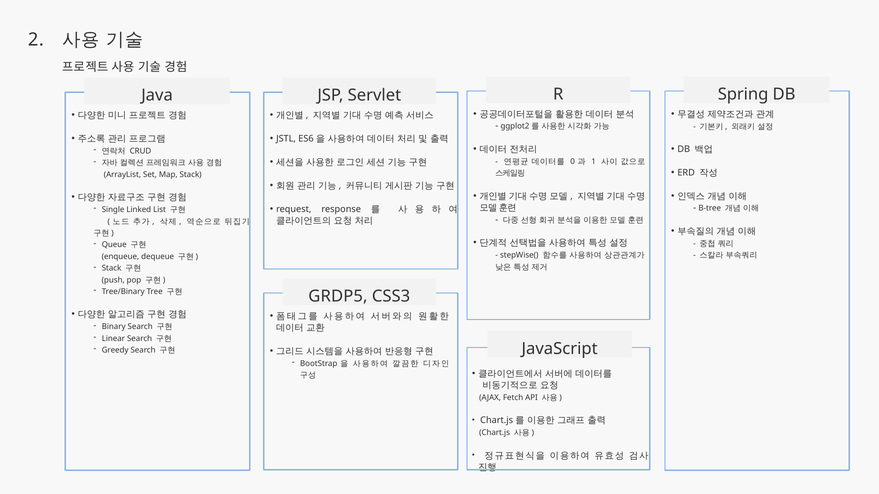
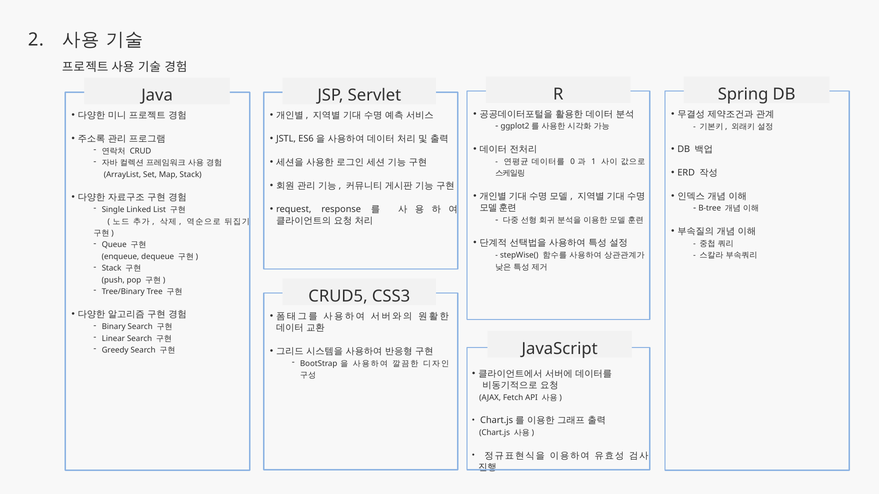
GRDP5: GRDP5 -> CRUD5 (338, 297)
